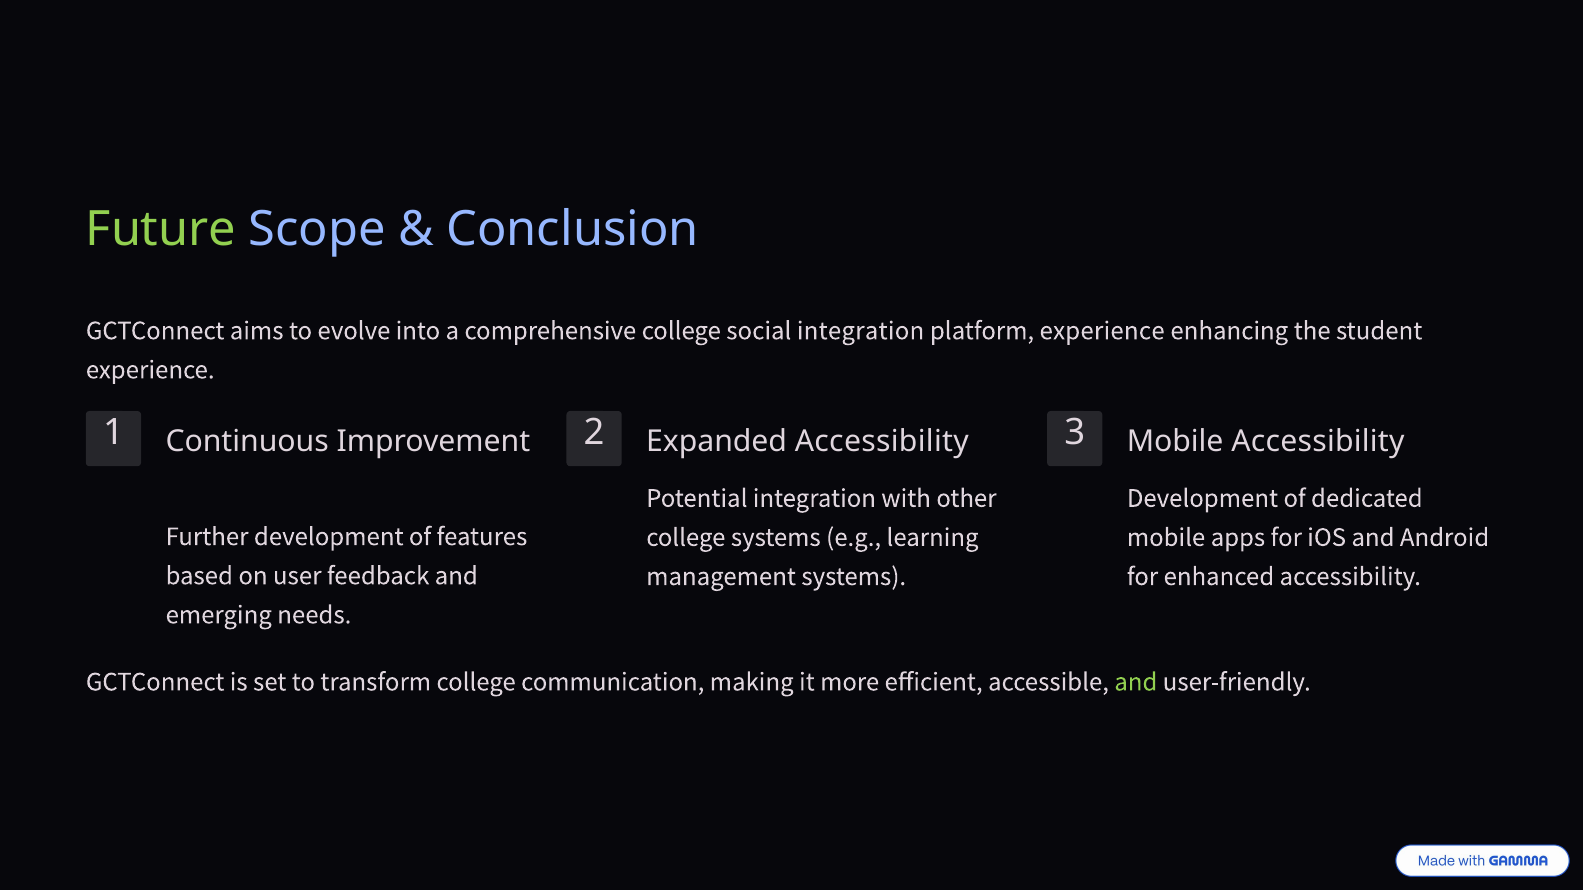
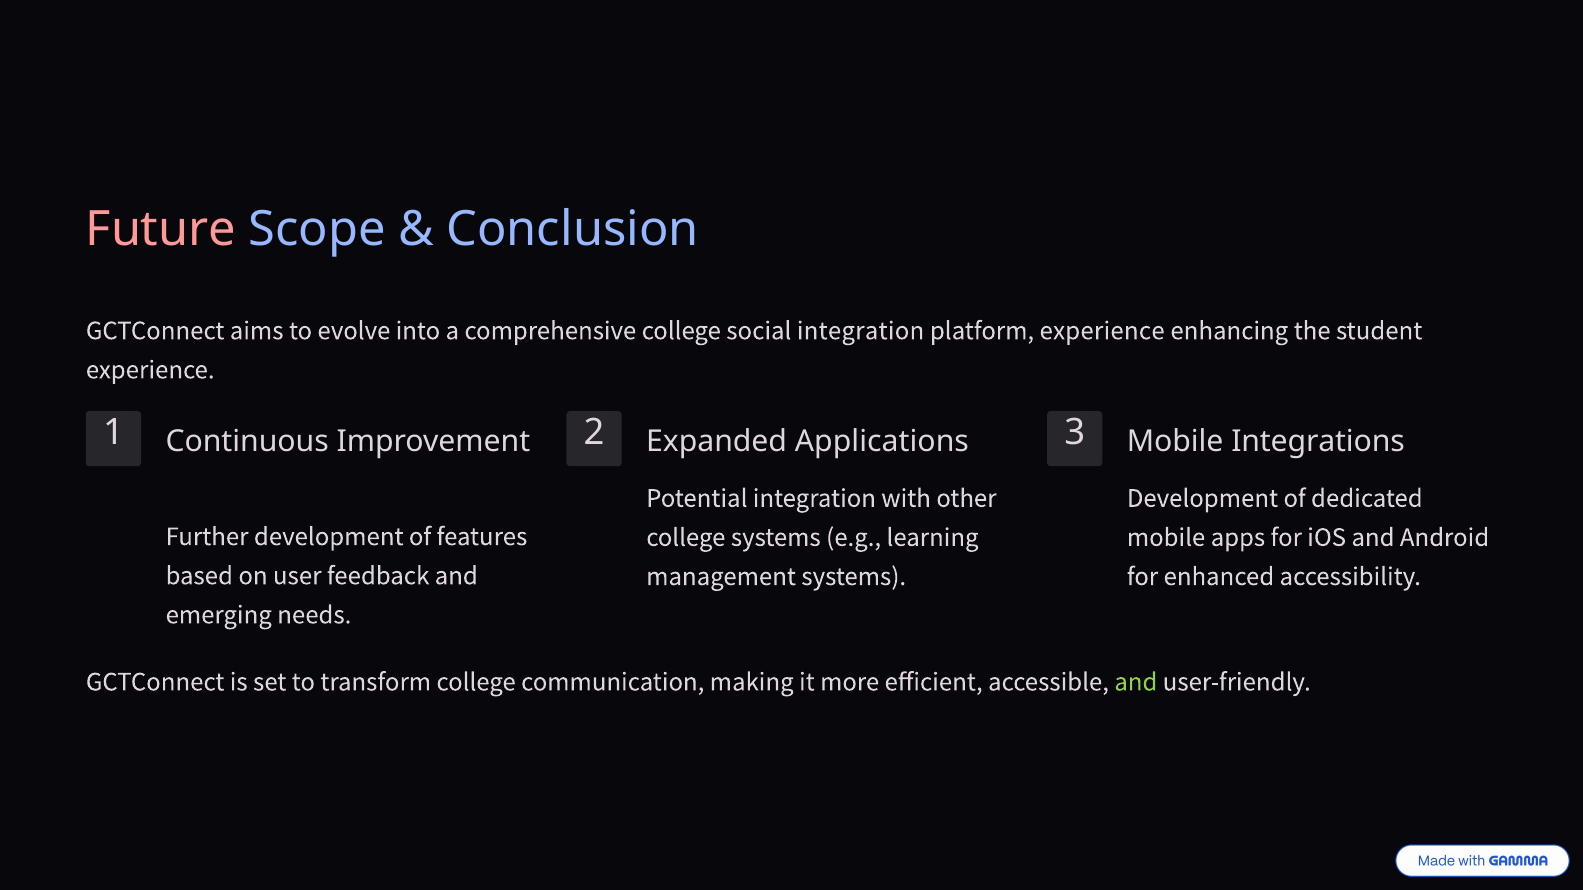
Future colour: light green -> pink (161, 230)
Expanded Accessibility: Accessibility -> Applications (882, 441)
Mobile Accessibility: Accessibility -> Integrations (1318, 441)
